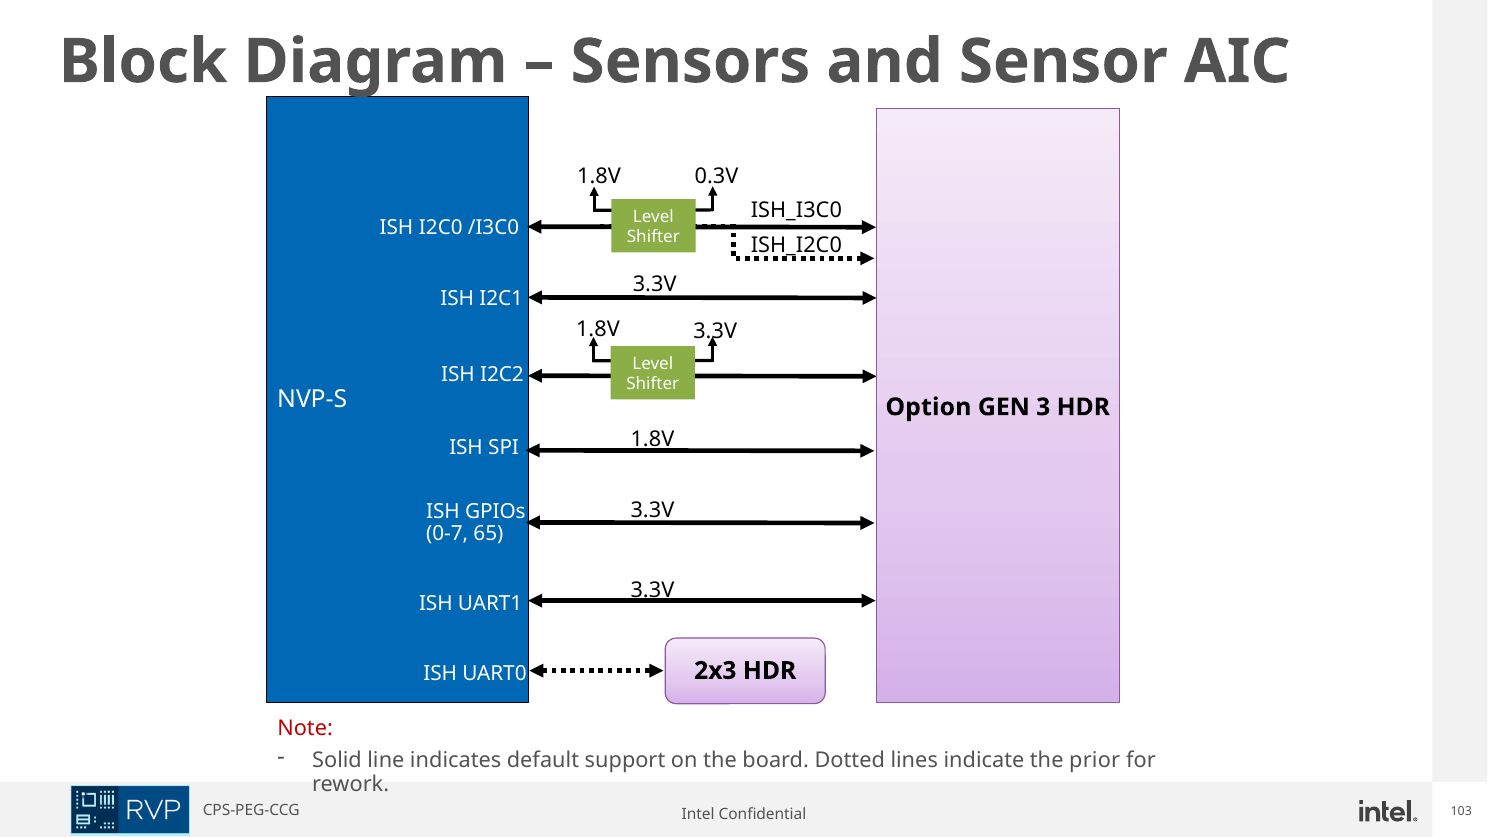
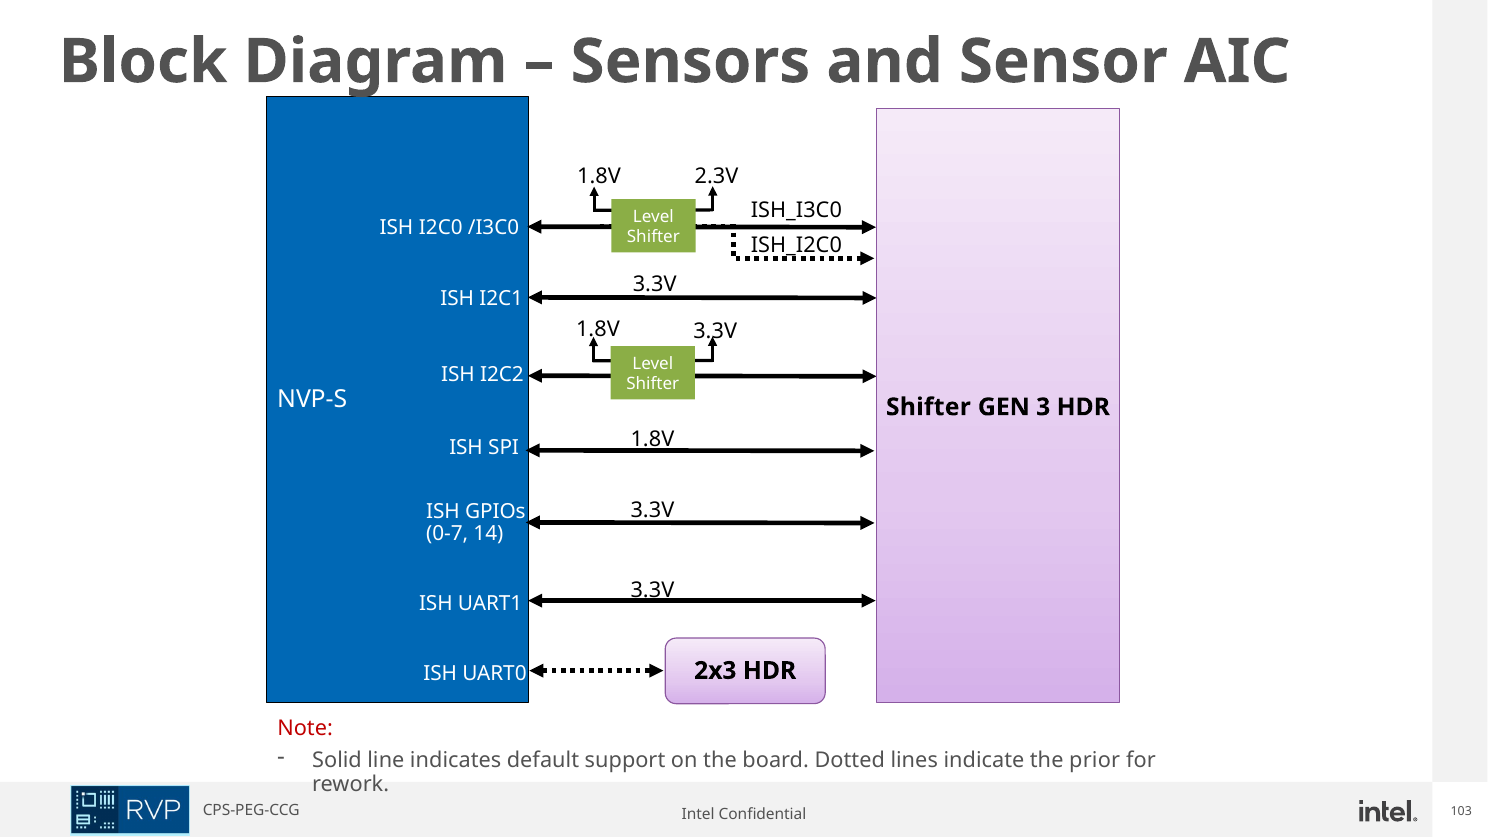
0.3V: 0.3V -> 2.3V (717, 176)
Option: Option -> Shifter (928, 407)
65: 65 -> 14 (488, 534)
